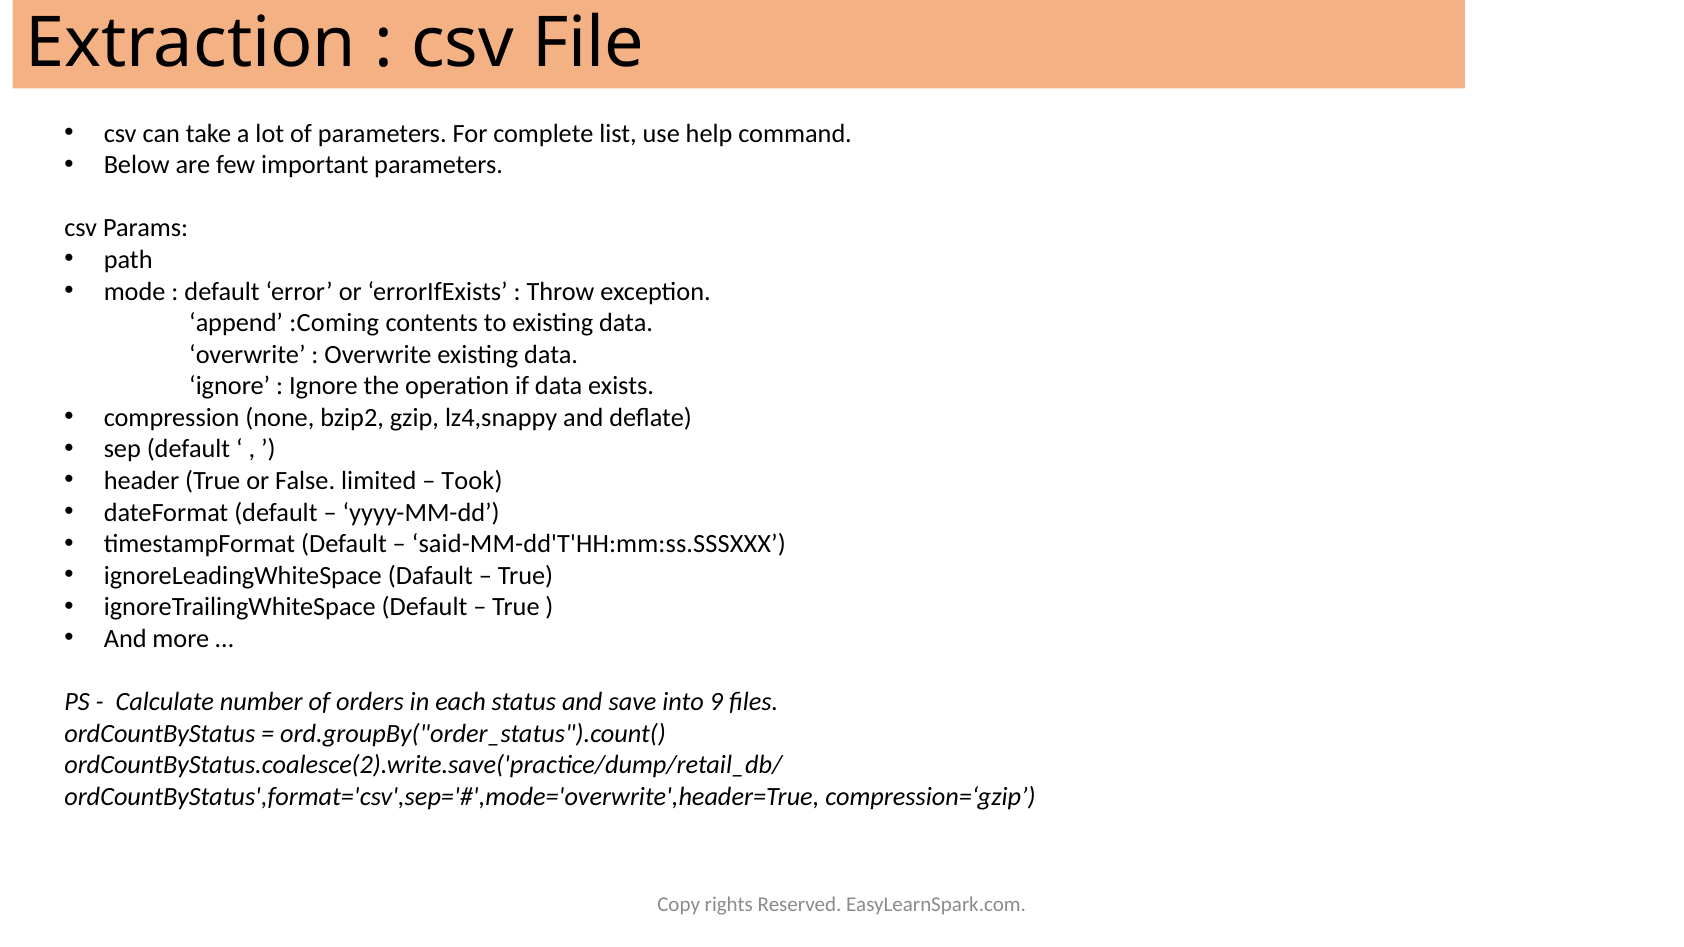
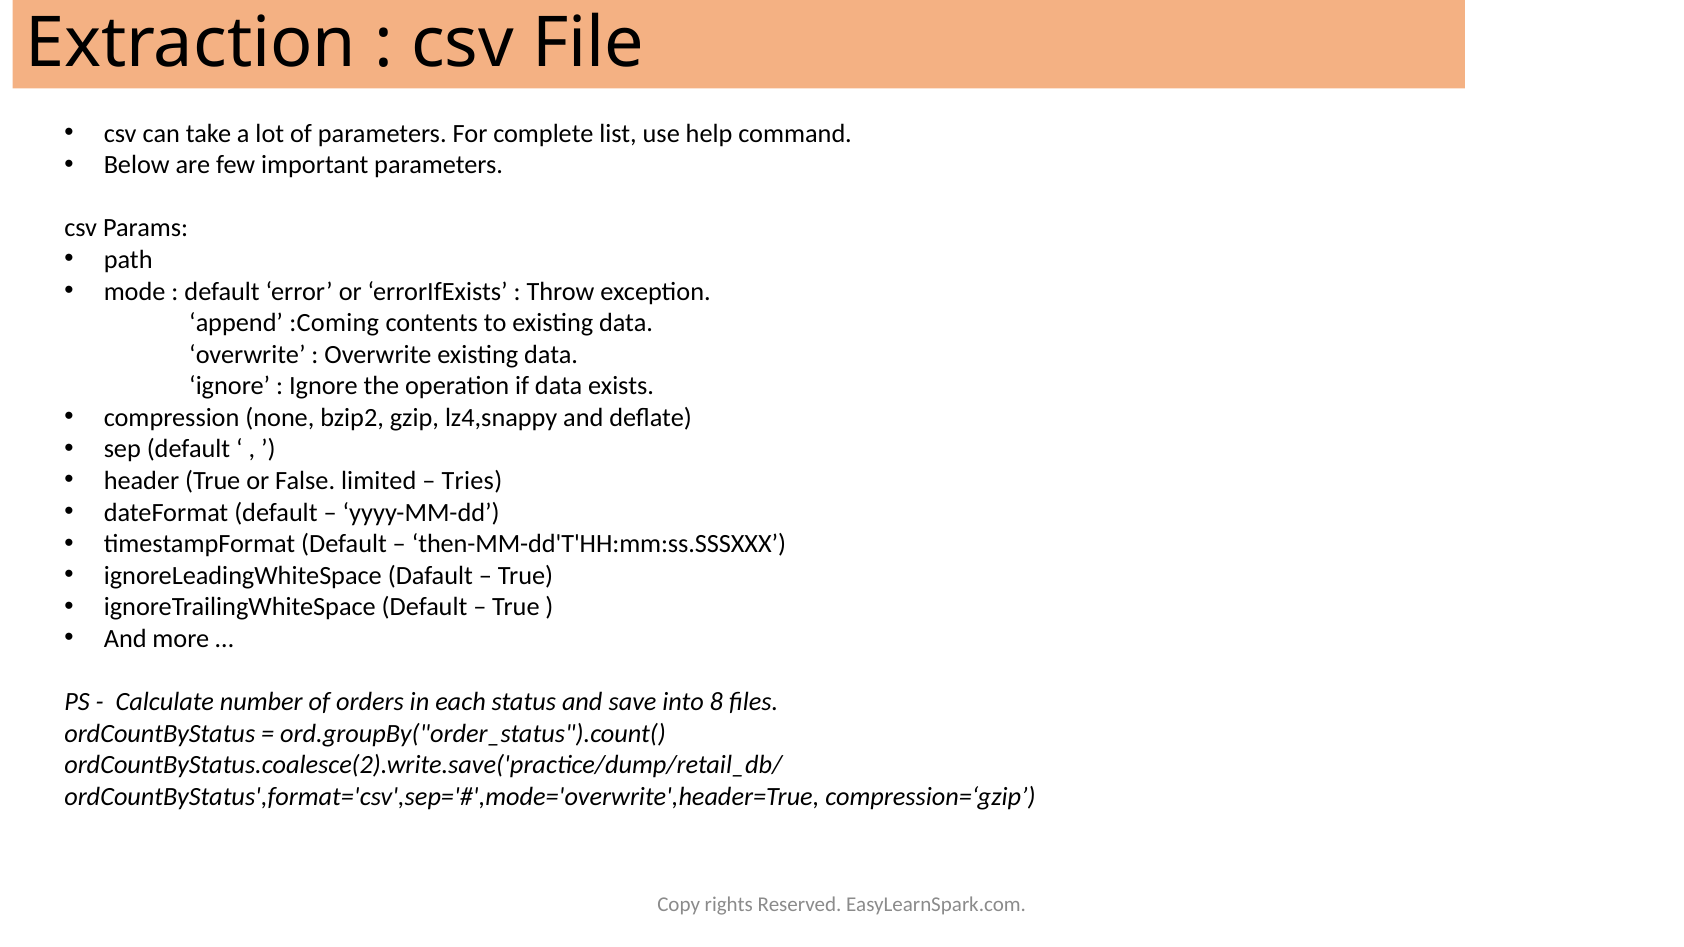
Took: Took -> Tries (472, 481)
said-MM-dd'T'HH:mm:ss.SSSXXX: said-MM-dd'T'HH:mm:ss.SSSXXX -> then-MM-dd'T'HH:mm:ss.SSSXXX (599, 544)
9: 9 -> 8 (716, 702)
